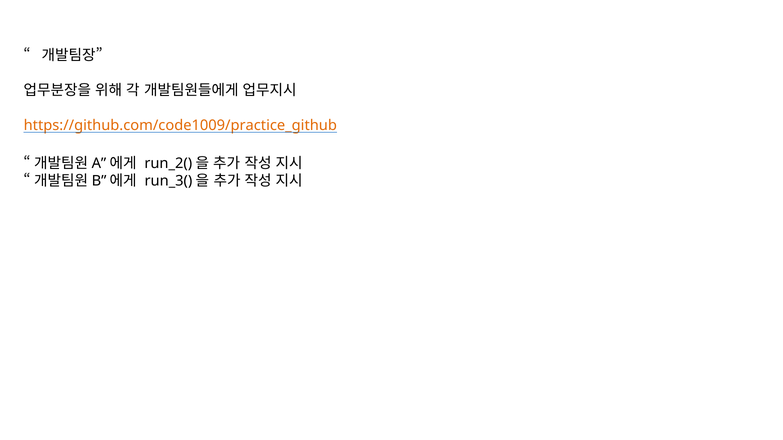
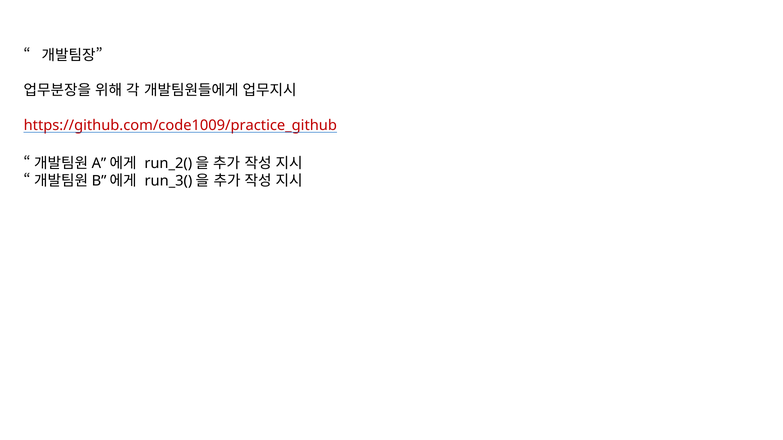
https://github.com/code1009/practice_github colour: orange -> red (180, 126)
